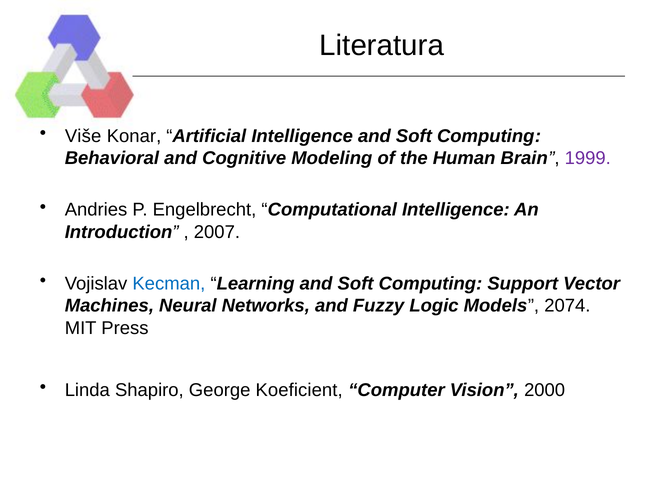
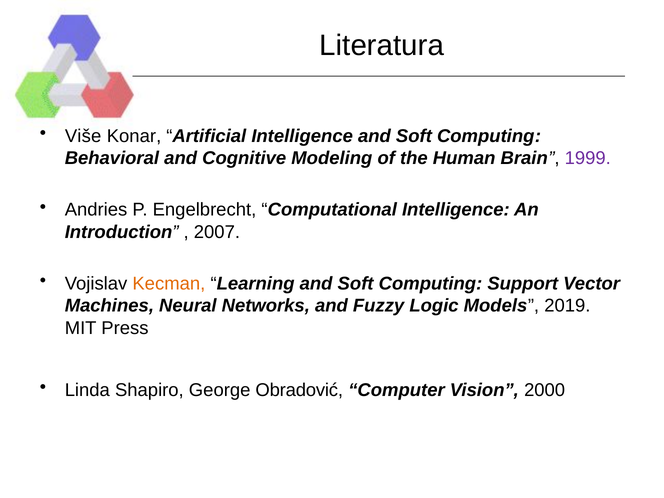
Kecman colour: blue -> orange (169, 284)
2074: 2074 -> 2019 (567, 306)
Koeficient: Koeficient -> Obradović (299, 390)
